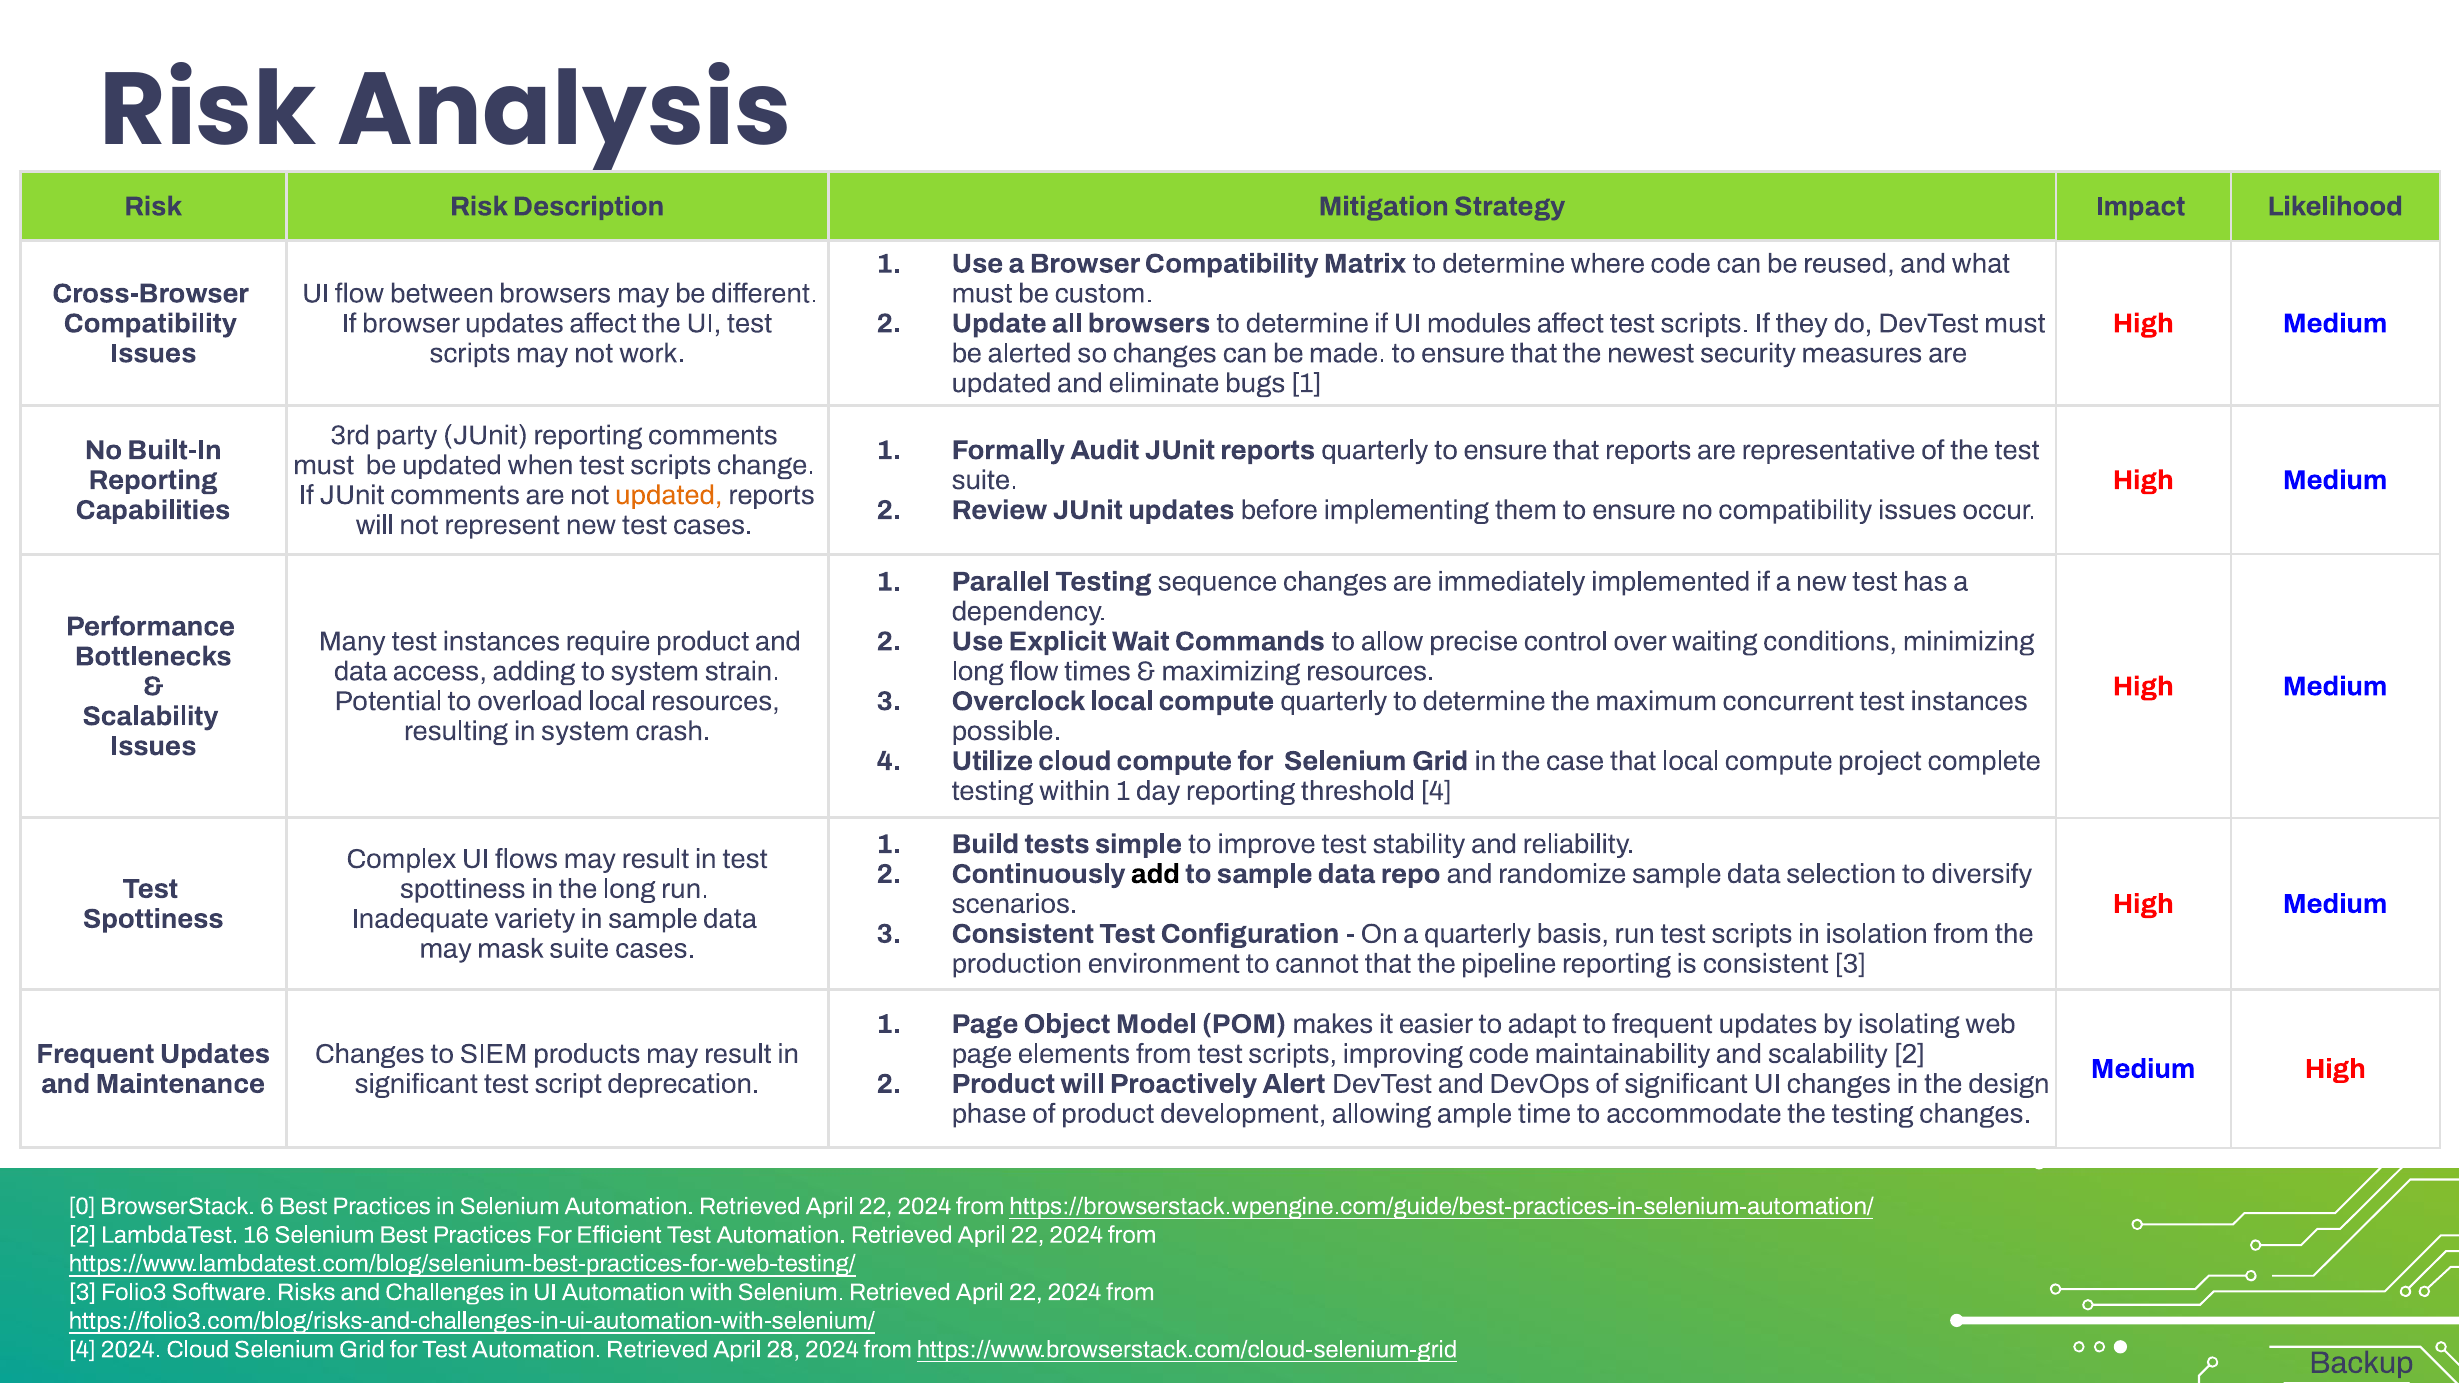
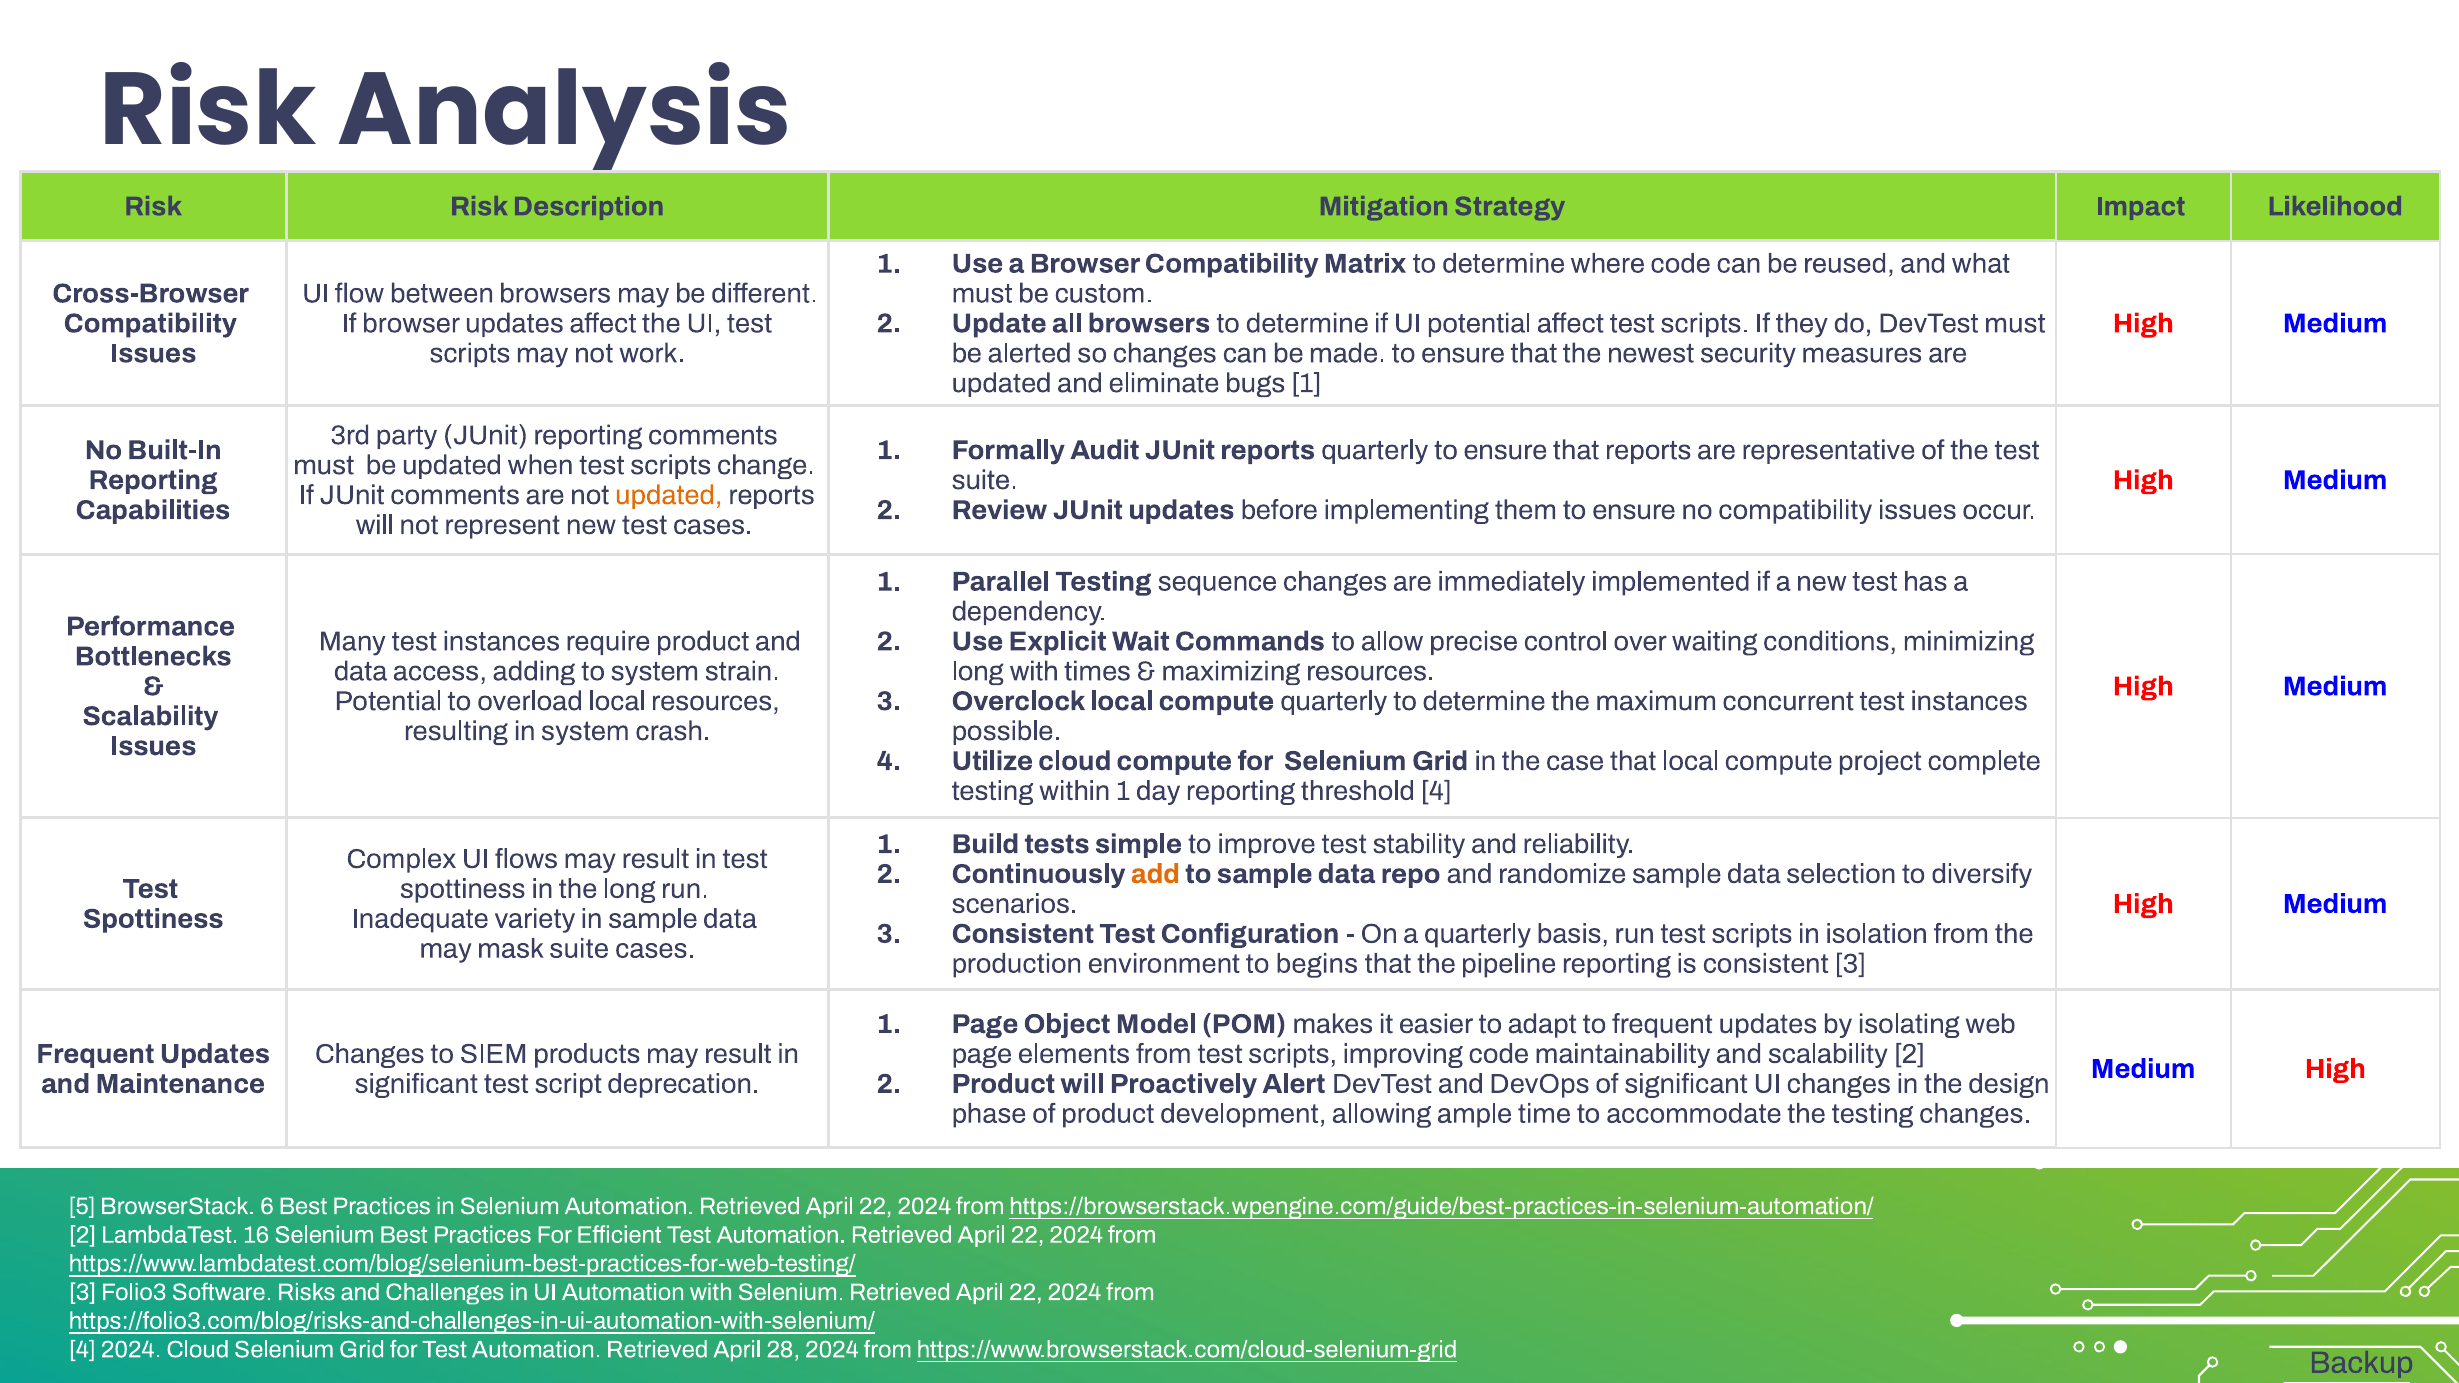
UI modules: modules -> potential (1479, 323)
long flow: flow -> with (1034, 671)
add colour: black -> orange (1155, 874)
cannot: cannot -> begins (1317, 964)
0: 0 -> 5 (82, 1206)
